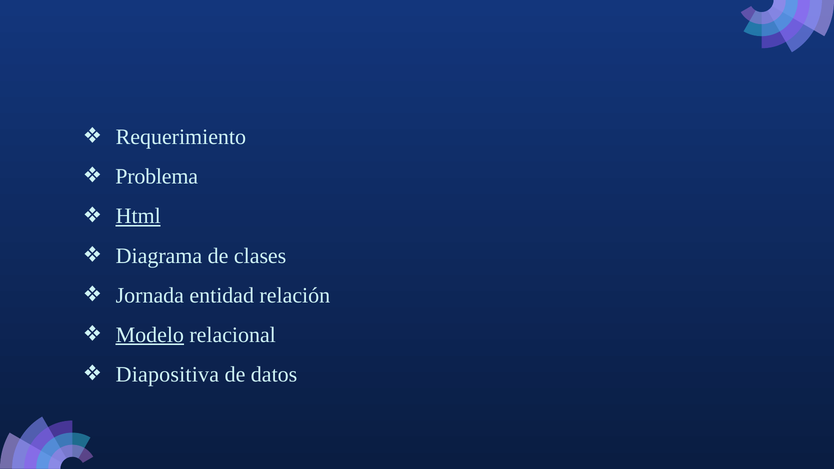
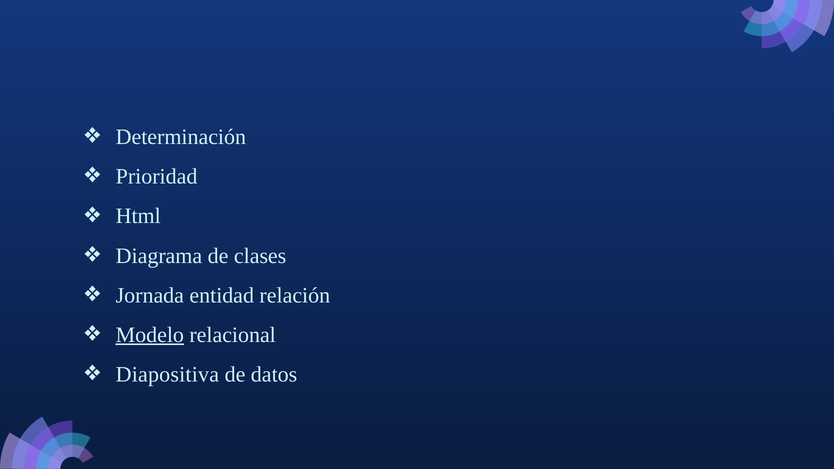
Requerimiento: Requerimiento -> Determinación (181, 137)
Problema: Problema -> Prioridad (157, 177)
Html underline: present -> none (138, 216)
